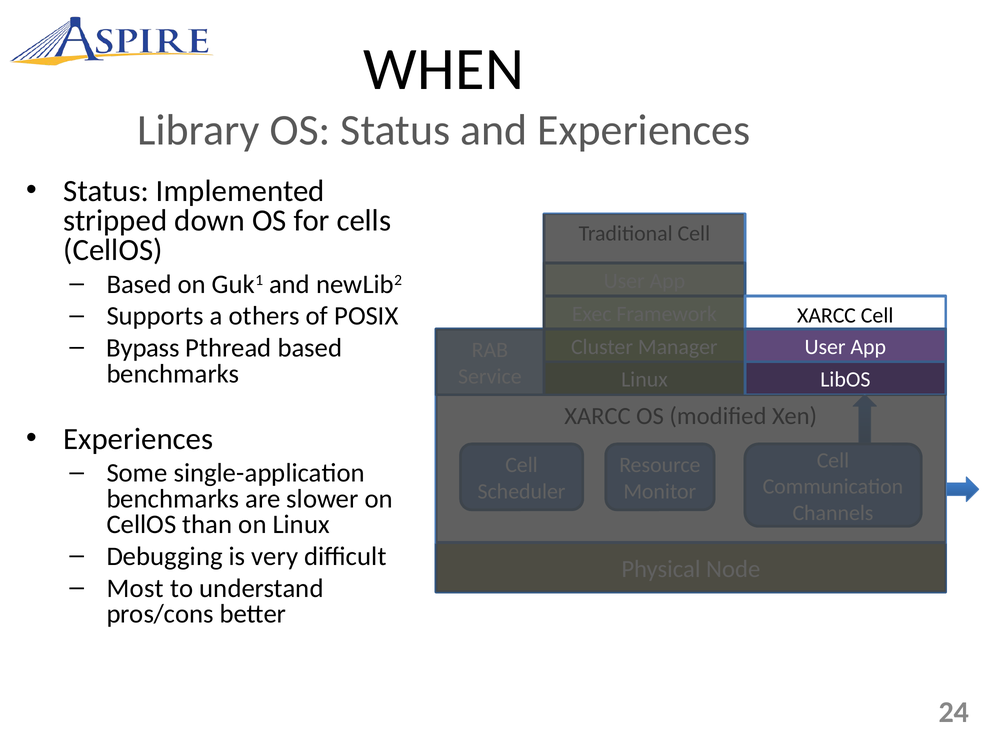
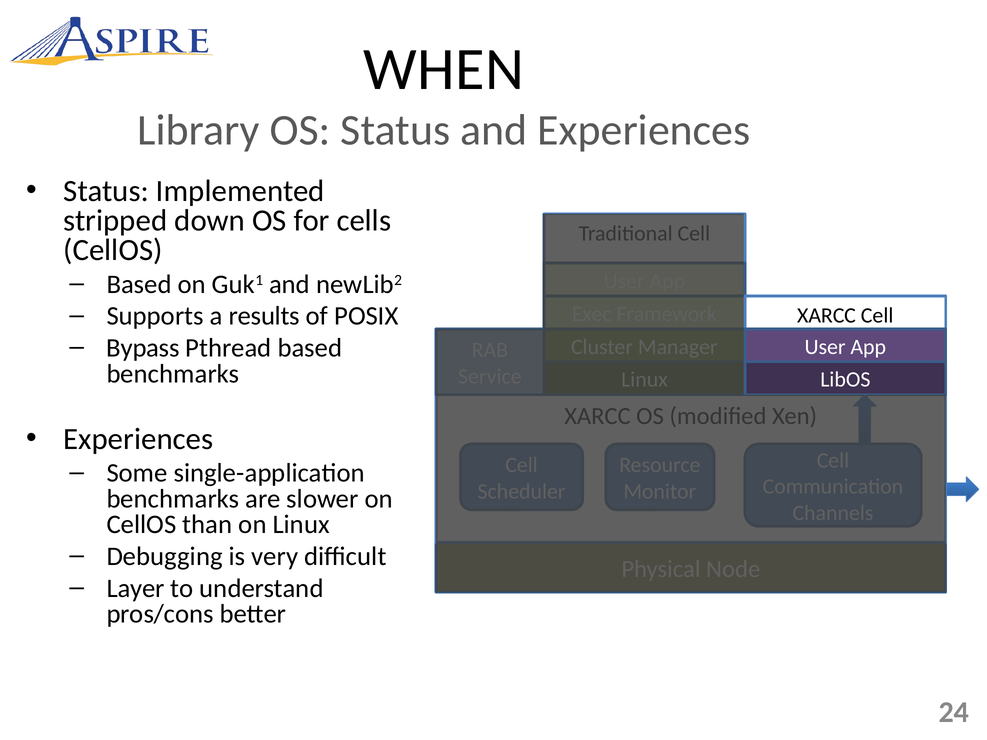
others: others -> results (264, 316)
Most: Most -> Layer (136, 588)
